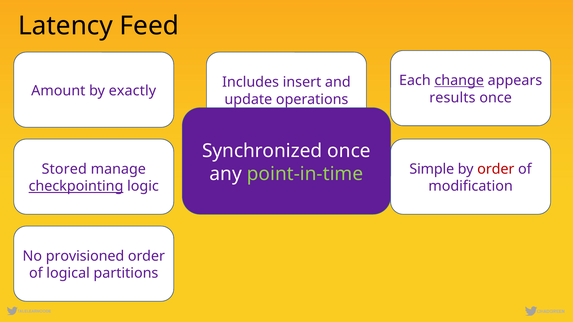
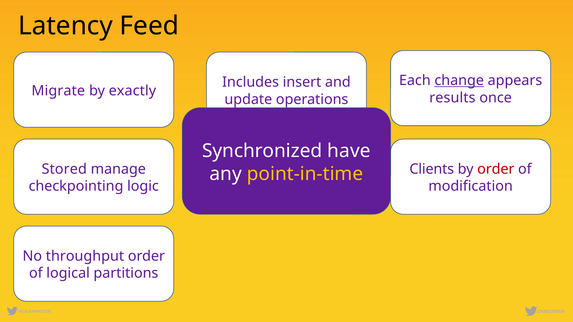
Amount: Amount -> Migrate (58, 91)
Synchronized once: once -> have (349, 151)
Simple: Simple -> Clients (432, 169)
point-in-time colour: light green -> yellow (305, 174)
checkpointing underline: present -> none (76, 186)
provisioned: provisioned -> throughput (85, 256)
